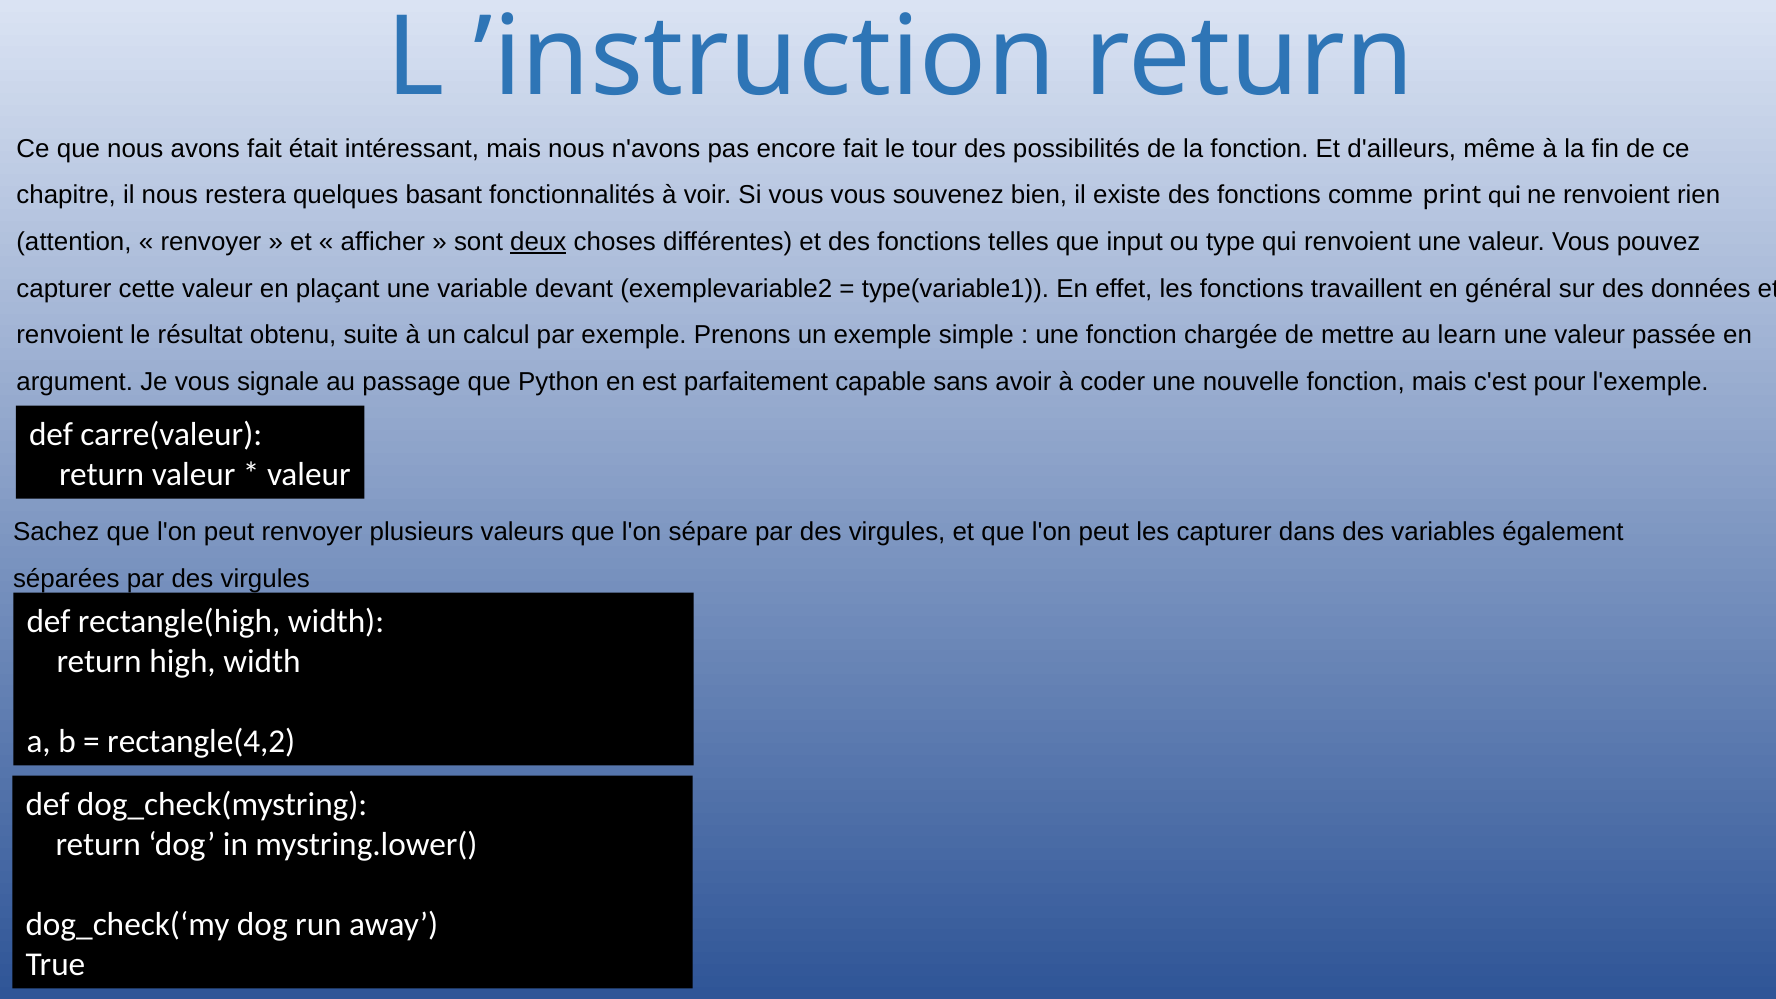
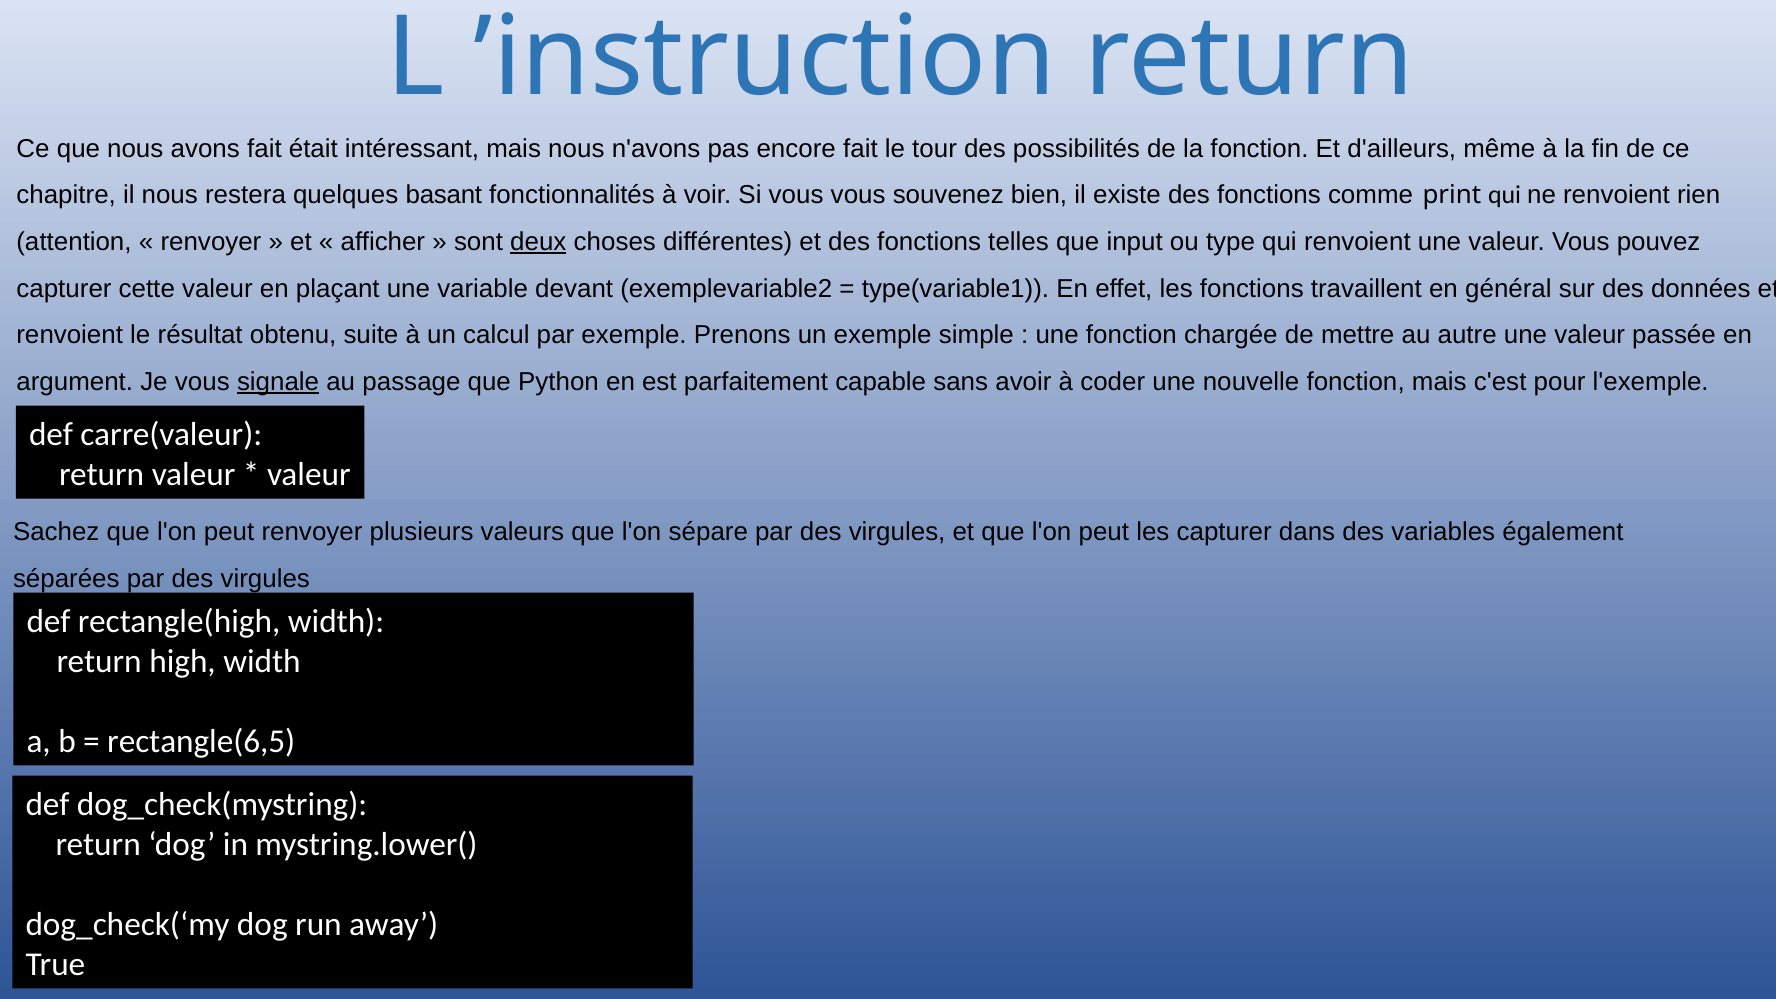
learn: learn -> autre (1467, 335)
signale underline: none -> present (278, 382)
rectangle(4,2: rectangle(4,2 -> rectangle(6,5 (201, 741)
